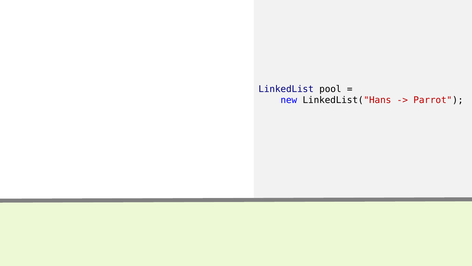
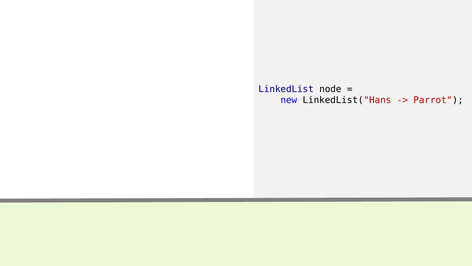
pool: pool -> node (330, 89)
